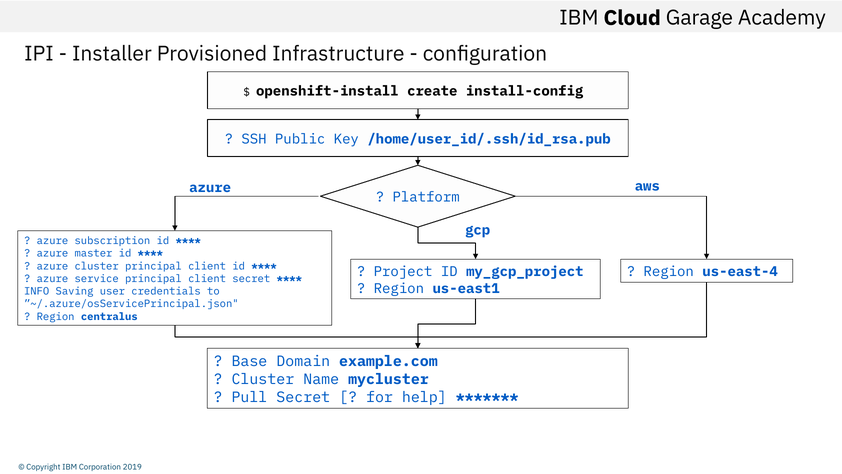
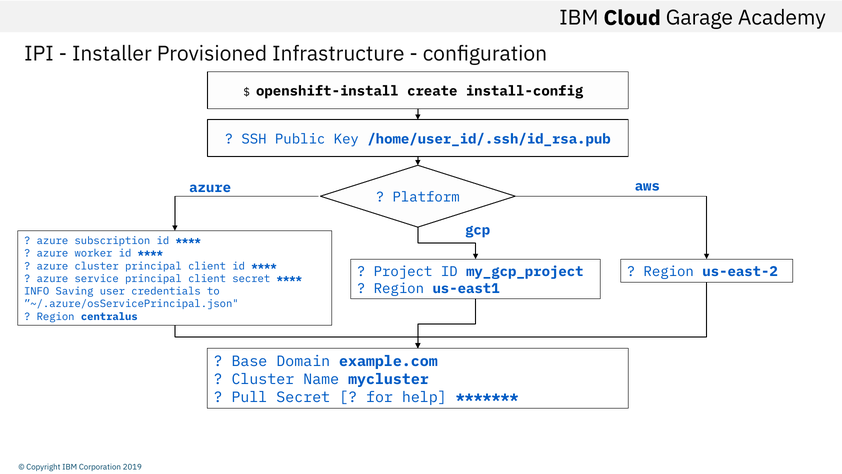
master: master -> worker (93, 253)
us-east-4: us-east-4 -> us-east-2 (740, 271)
